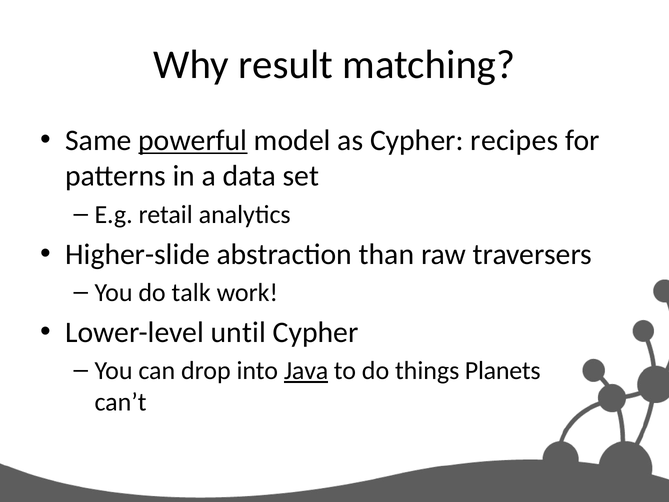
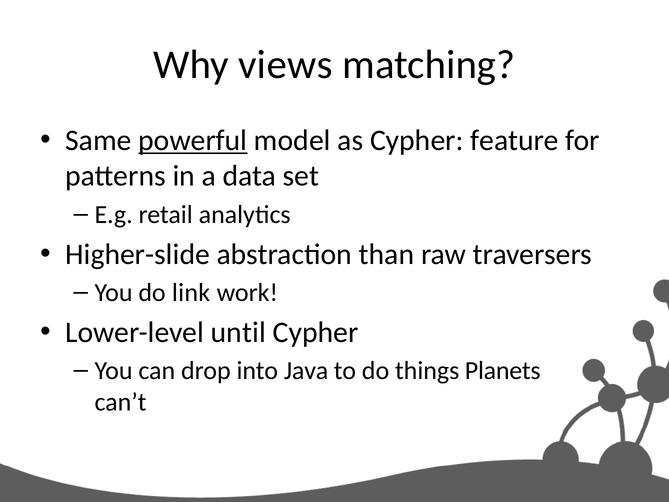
result: result -> views (285, 65)
recipes: recipes -> feature (515, 140)
talk: talk -> link (191, 293)
Java underline: present -> none (306, 371)
